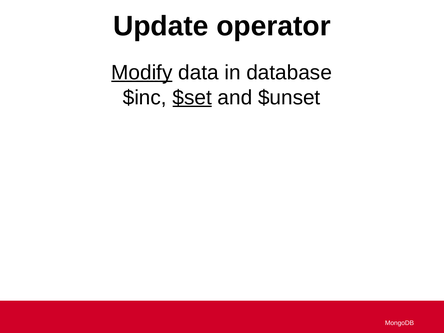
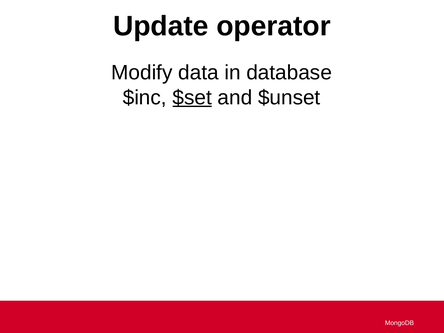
Modify underline: present -> none (142, 72)
